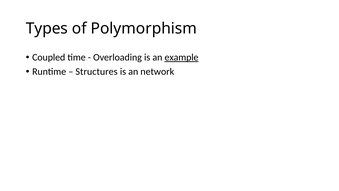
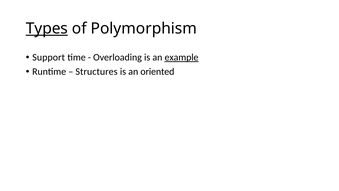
Types underline: none -> present (47, 28)
Coupled: Coupled -> Support (49, 57)
network: network -> oriented (157, 72)
